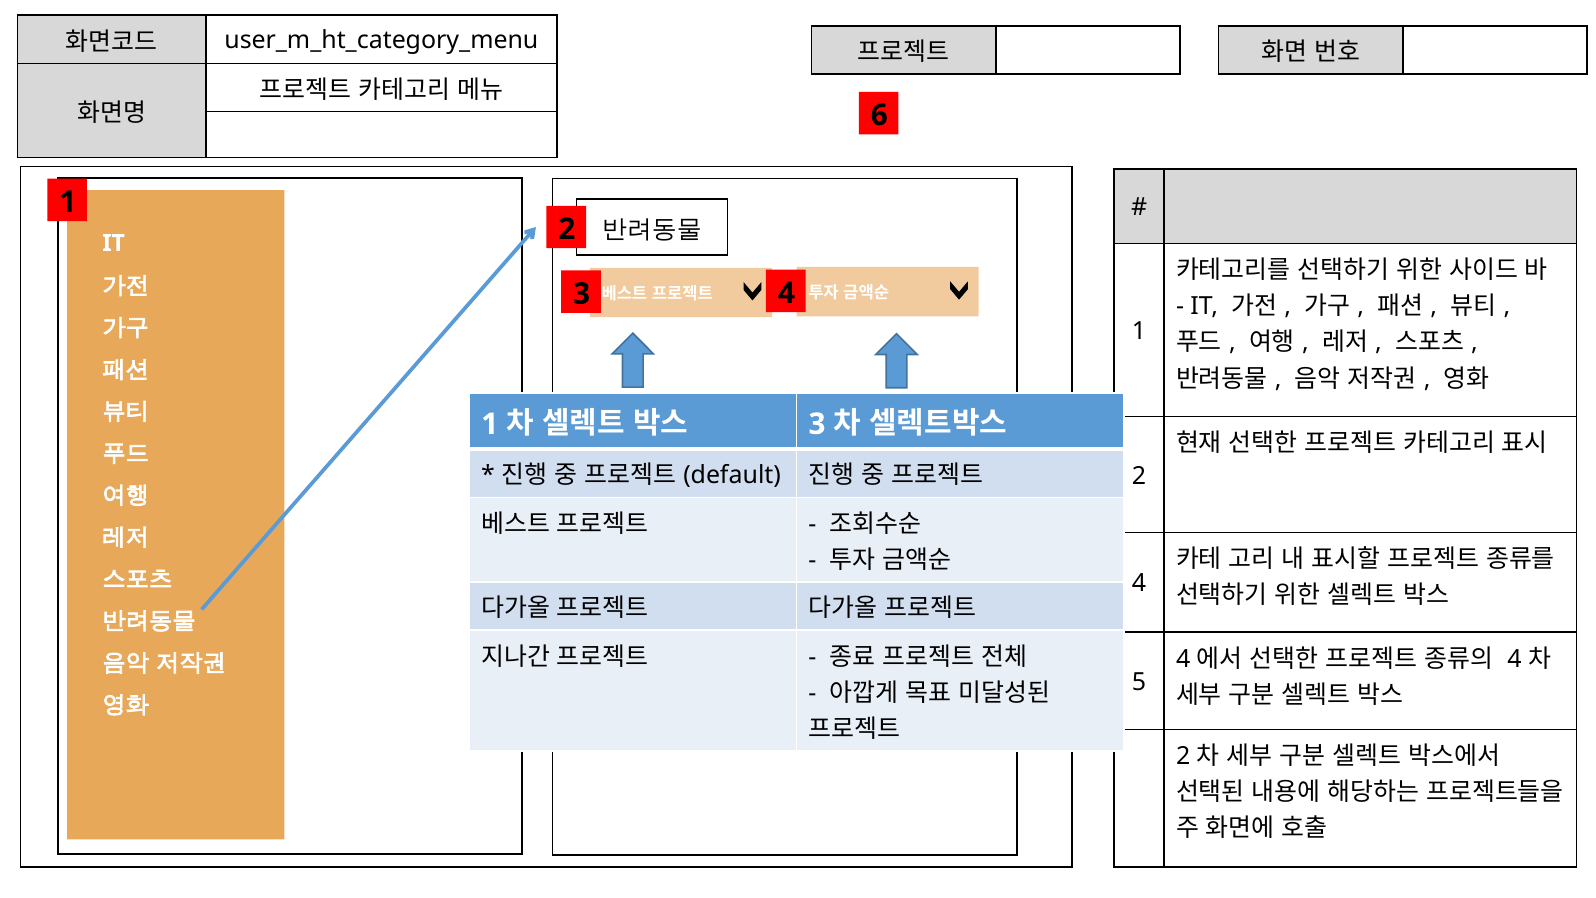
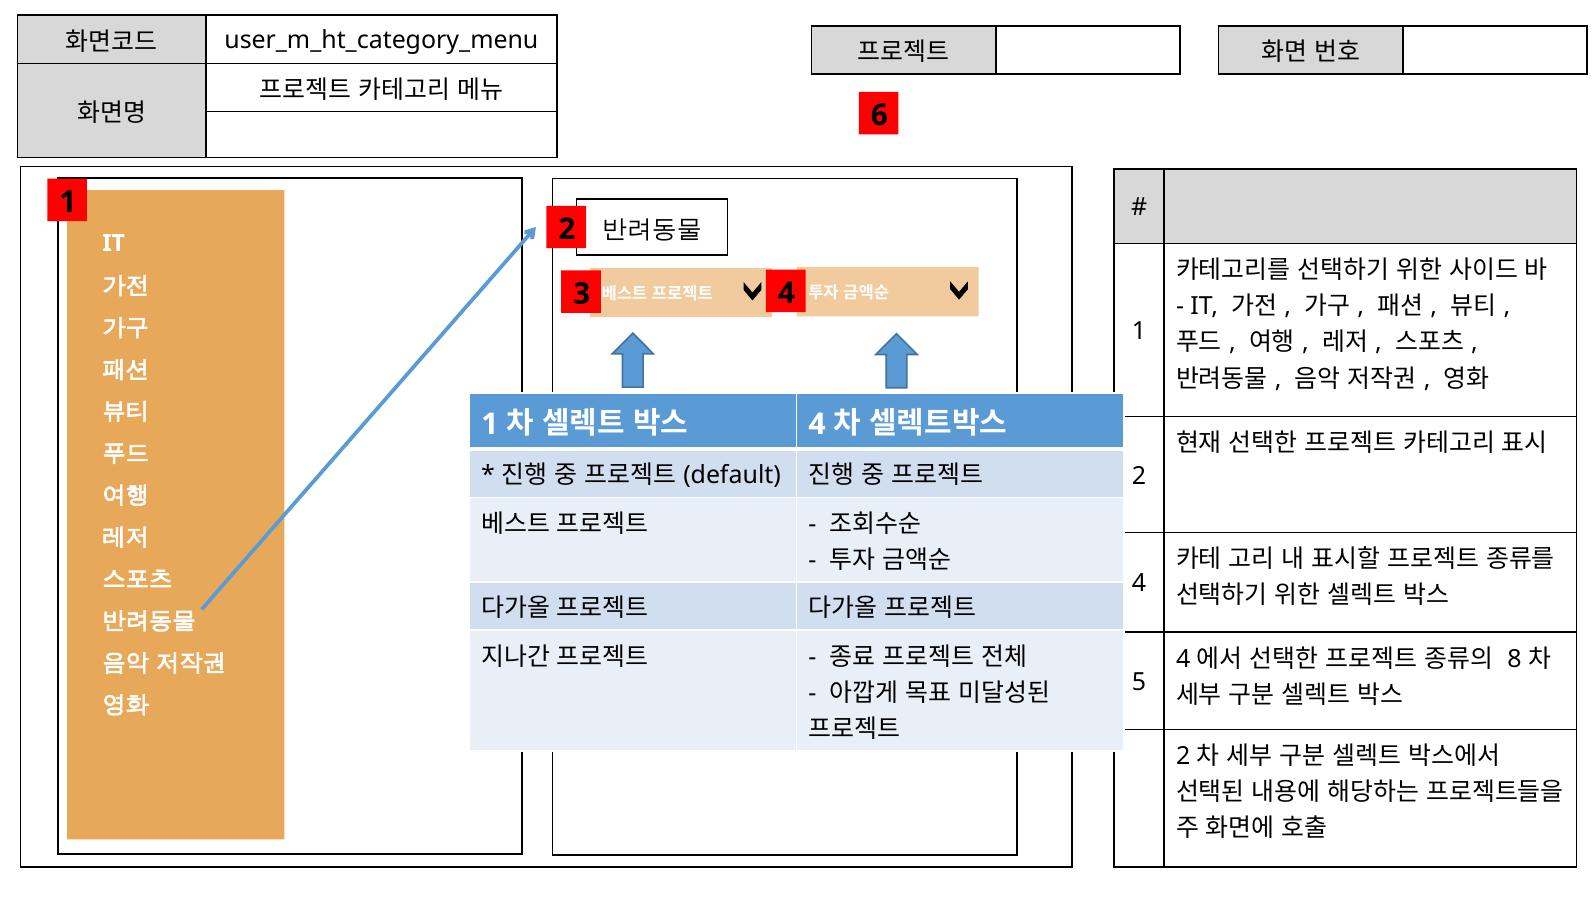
3: 3 -> 4 (817, 424)
4: 4 -> 8 (1515, 659)
